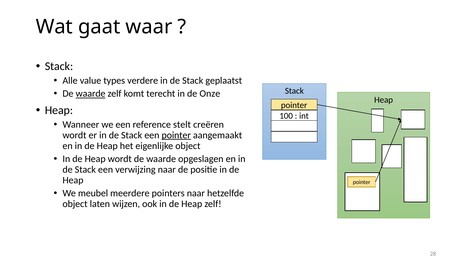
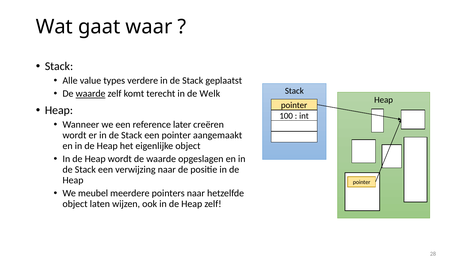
Onze: Onze -> Welk (210, 94)
stelt: stelt -> later (182, 124)
pointer underline: present -> none (176, 135)
